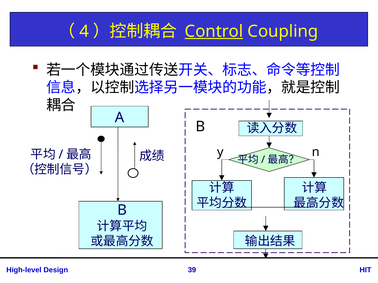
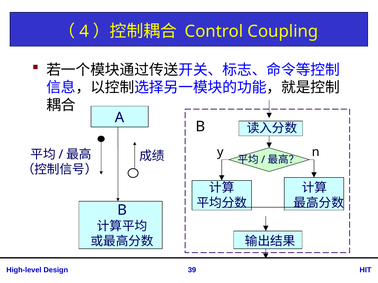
Control underline: present -> none (214, 31)
